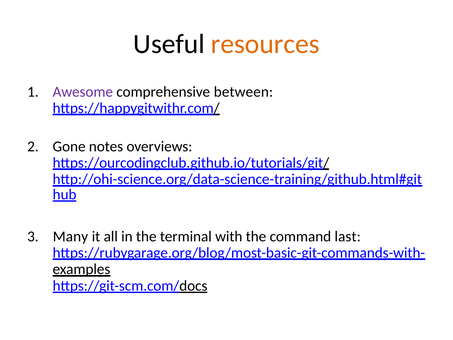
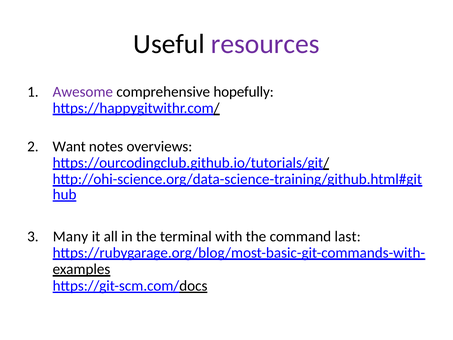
resources colour: orange -> purple (265, 44)
between: between -> hopefully (244, 92)
Gone: Gone -> Want (69, 146)
